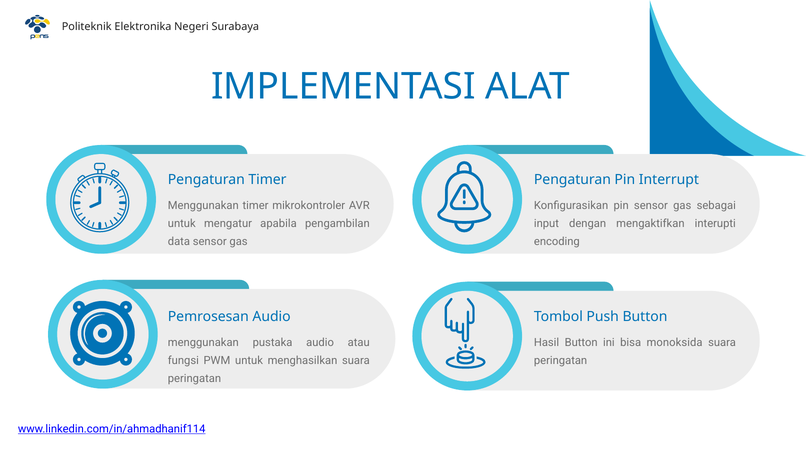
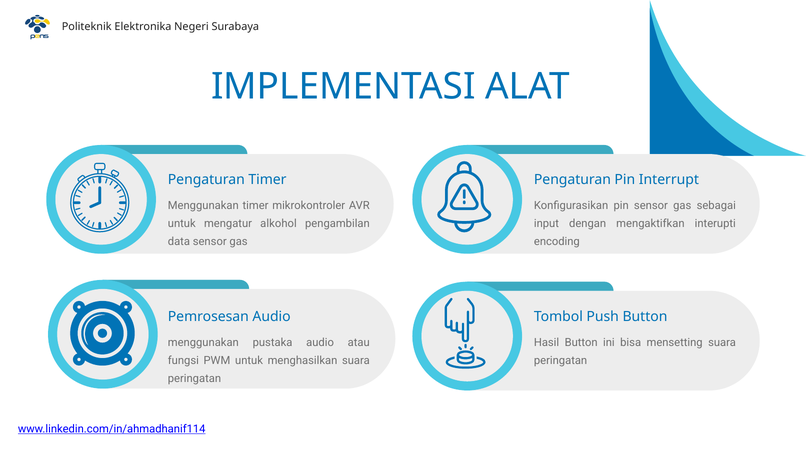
apabila: apabila -> alkohol (279, 223)
monoksida: monoksida -> mensetting (675, 342)
